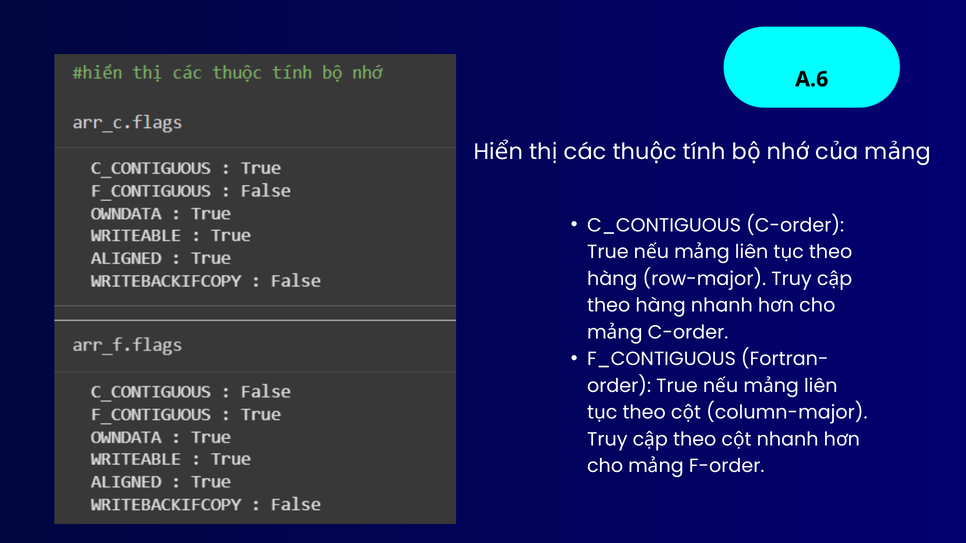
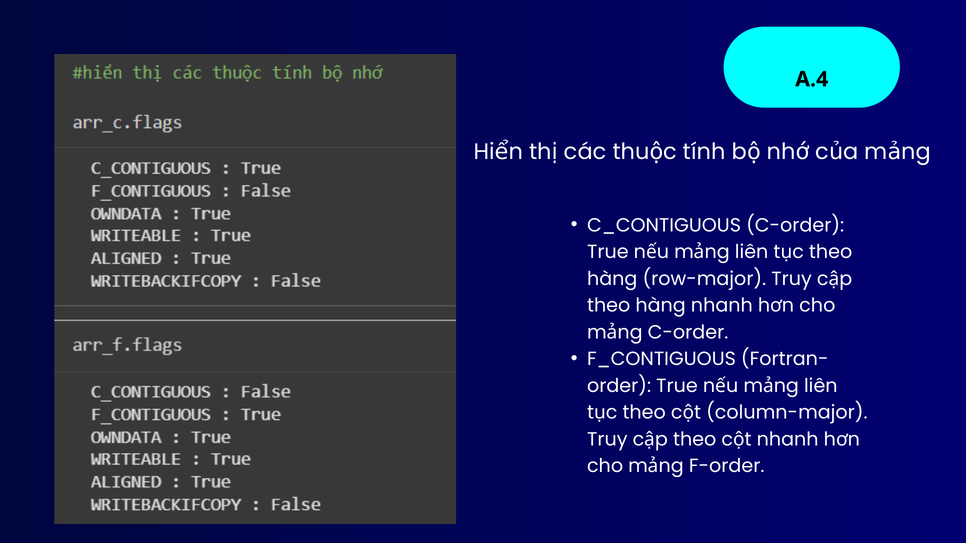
A.6: A.6 -> A.4 (812, 79)
